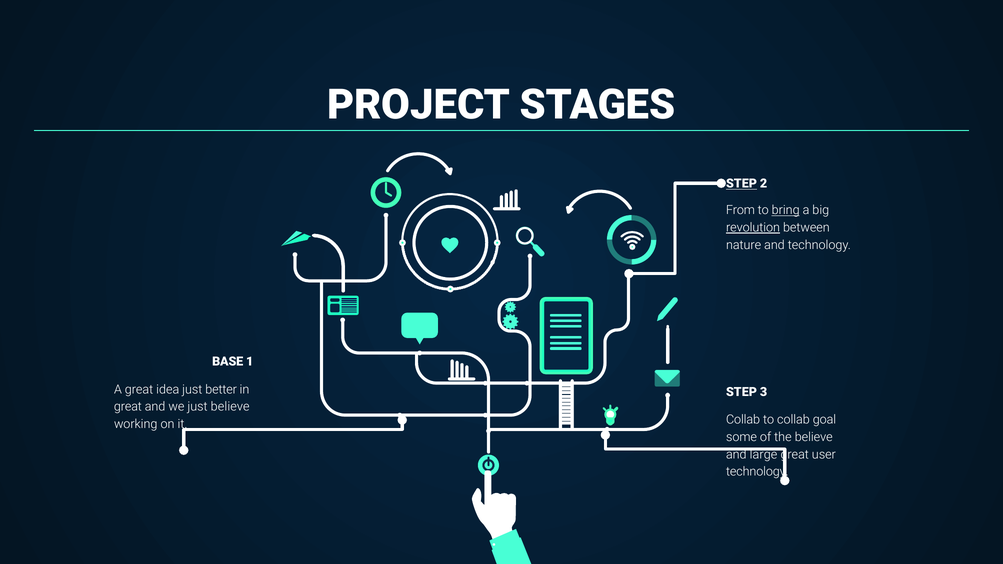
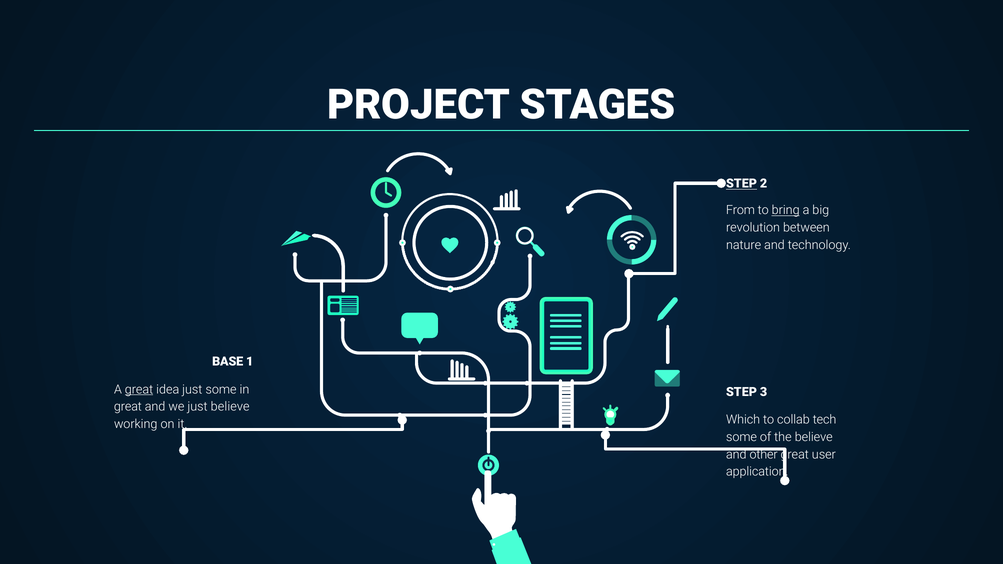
revolution underline: present -> none (753, 228)
great underline: none -> present (139, 390)
just better: better -> some (221, 390)
Collab: Collab -> Which (743, 420)
goal: goal -> tech (825, 420)
large: large -> other (764, 455)
technology: technology -> application (757, 472)
